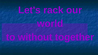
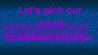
rack: rack -> pick (53, 10)
